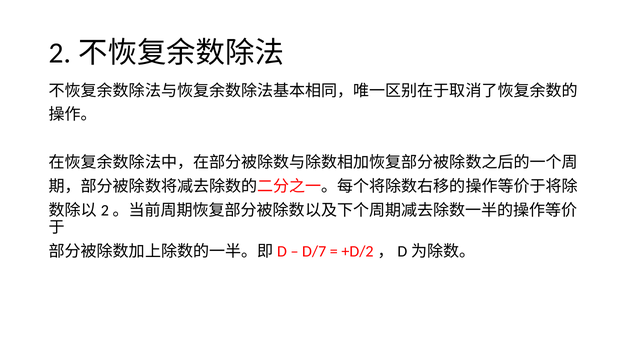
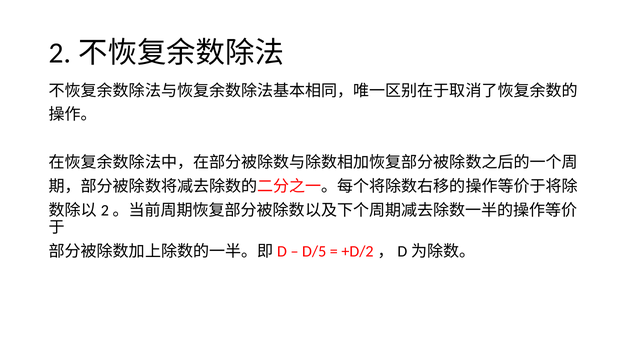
D/7: D/7 -> D/5 (314, 252)
